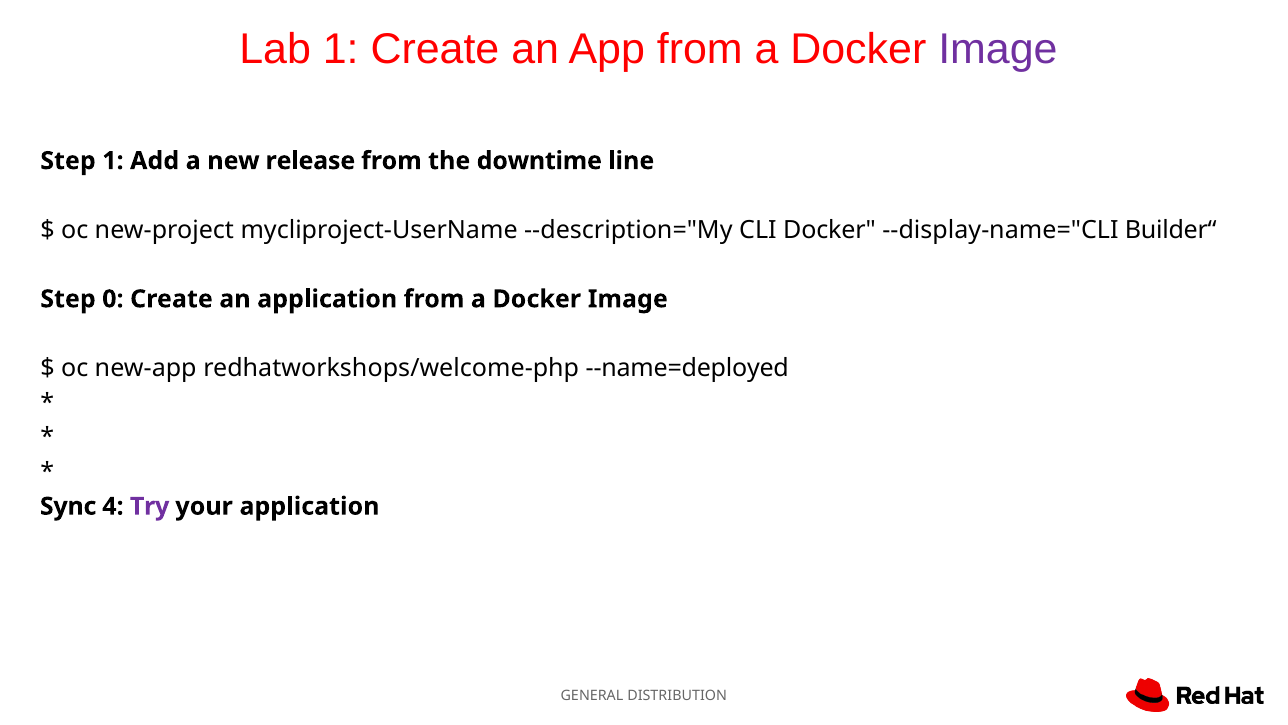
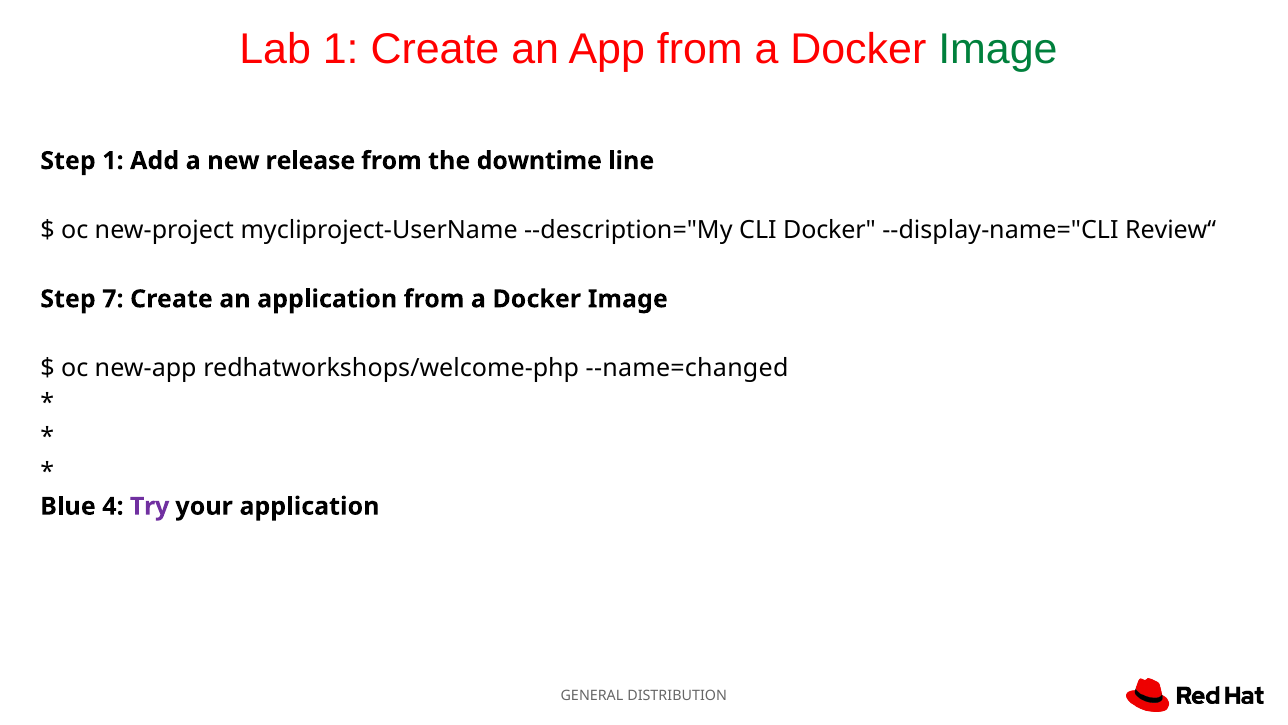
Image colour: purple -> green (998, 49)
Builder“: Builder“ -> Review“ (1171, 230)
0: 0 -> 7 (113, 299)
--name=deployed: --name=deployed -> --name=changed (687, 368)
Sync: Sync -> Blue (68, 506)
